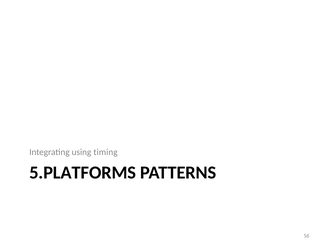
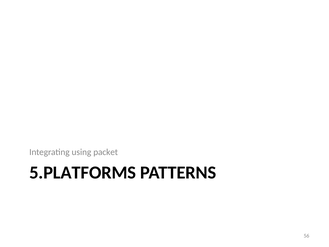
timing: timing -> packet (106, 152)
